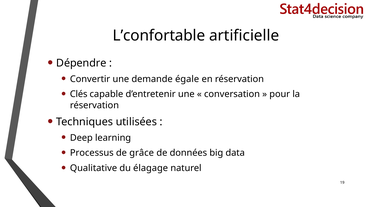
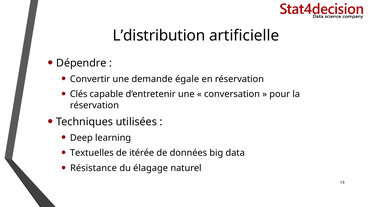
L’confortable: L’confortable -> L’distribution (159, 36)
Processus: Processus -> Textuelles (92, 153)
grâce: grâce -> itérée (142, 153)
Qualitative: Qualitative -> Résistance (93, 168)
